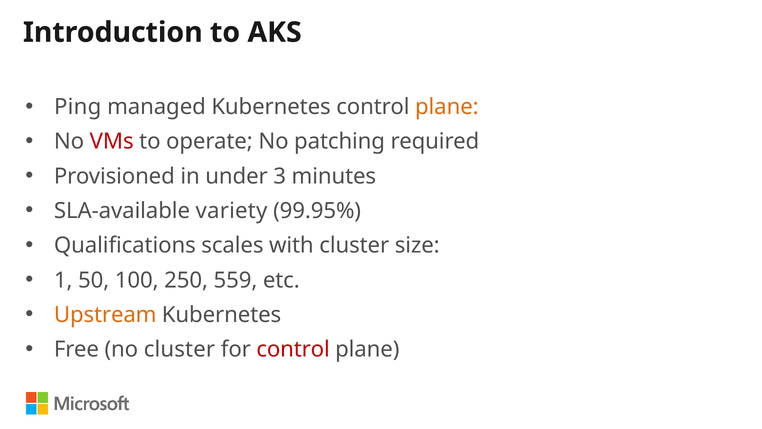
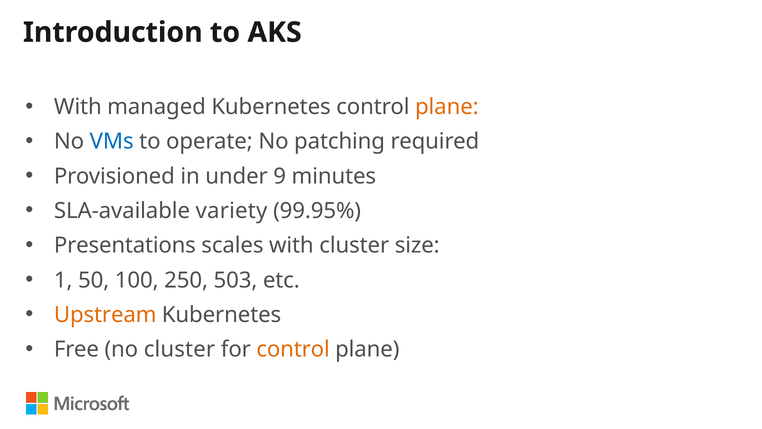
Ping: Ping -> With (78, 107)
VMs colour: red -> blue (112, 141)
3: 3 -> 9 (280, 176)
Qualifications: Qualifications -> Presentations (125, 245)
559: 559 -> 503 (235, 280)
control colour: red -> orange (293, 349)
